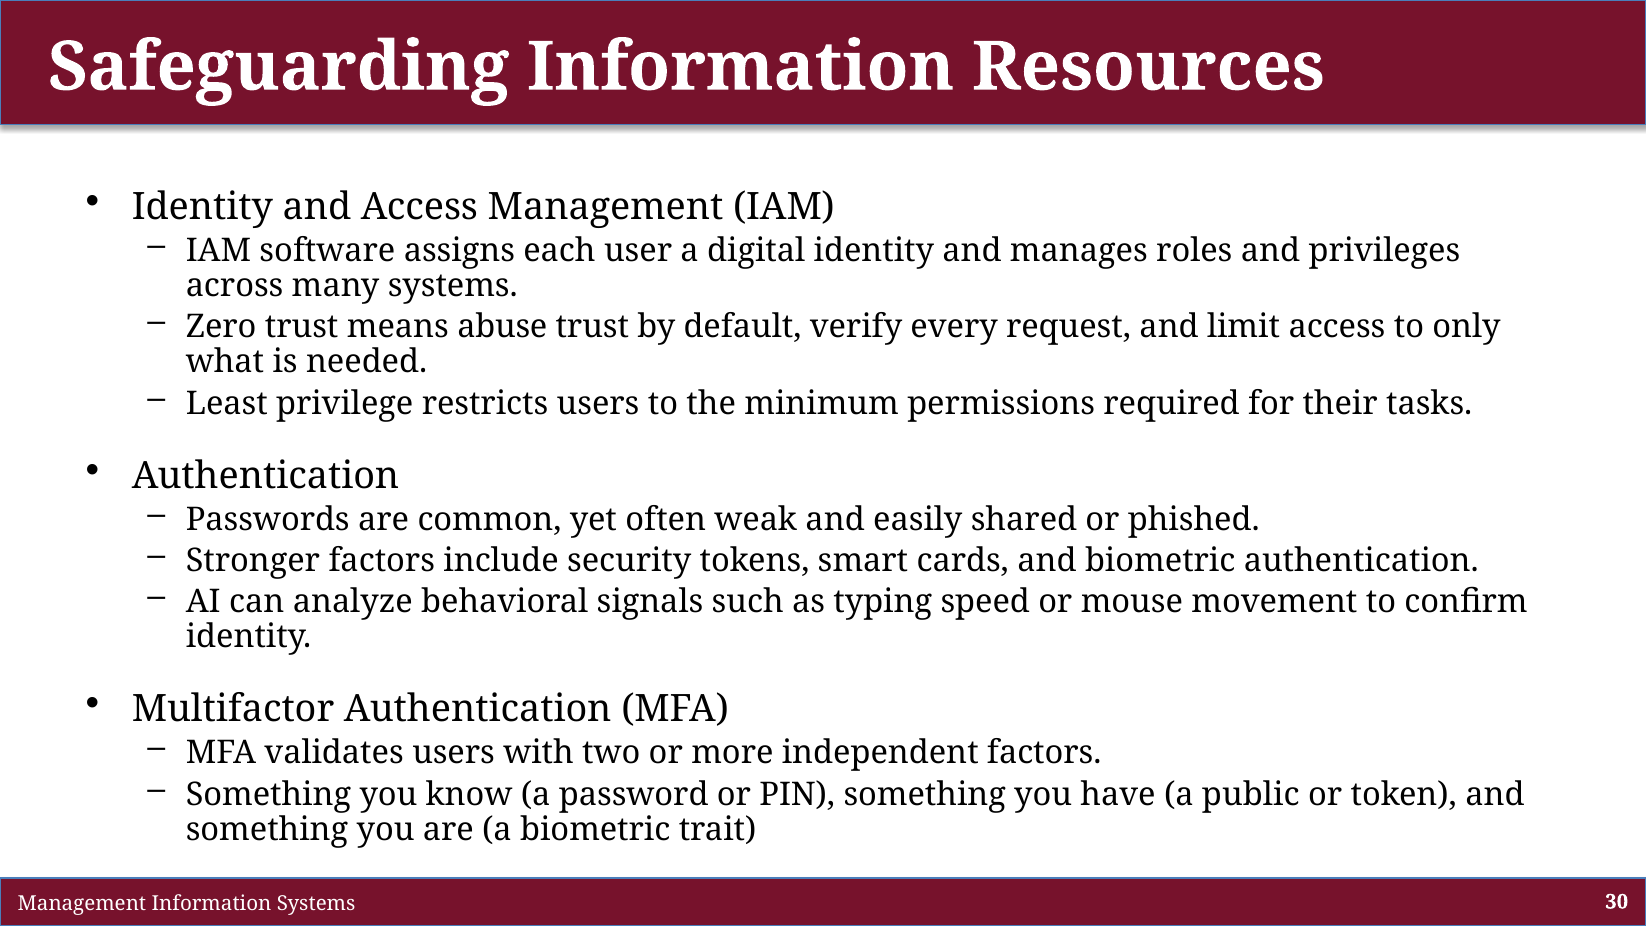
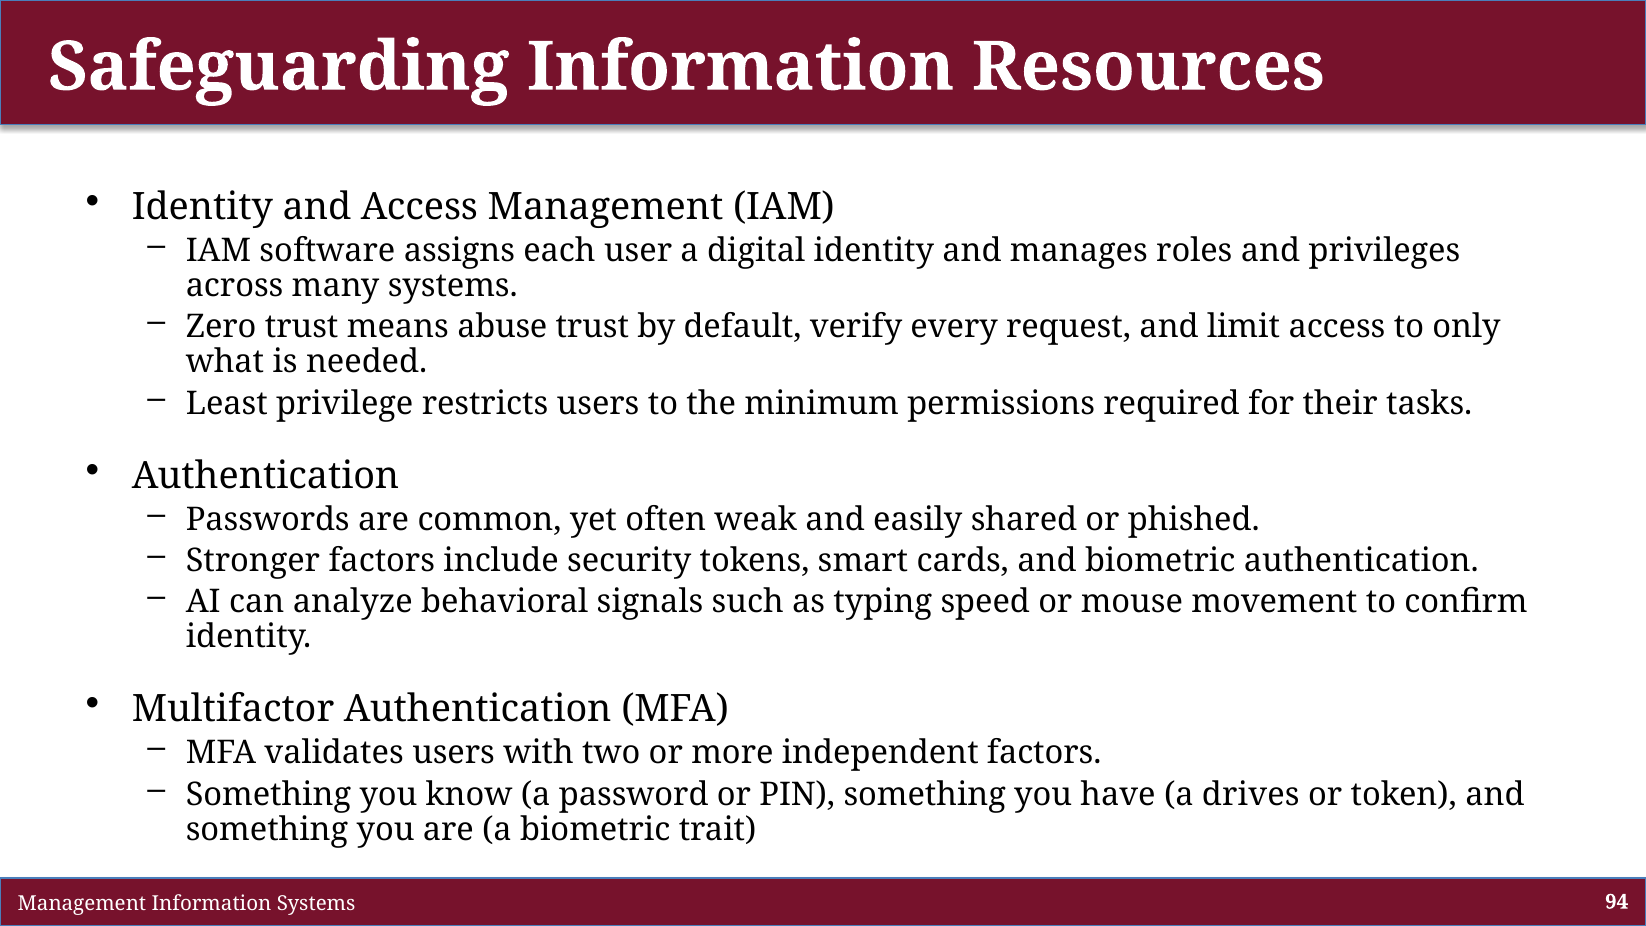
public: public -> drives (1251, 794)
30: 30 -> 94 (1617, 902)
